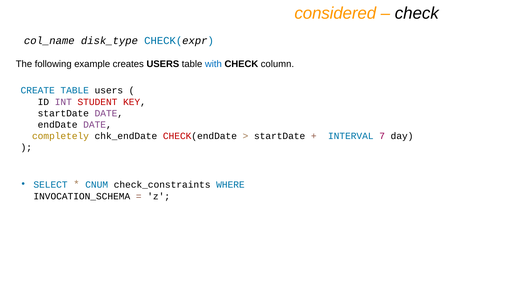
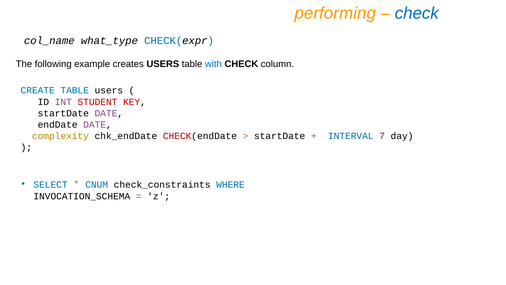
considered: considered -> performing (335, 13)
check colour: black -> blue (417, 13)
disk_type: disk_type -> what_type (109, 41)
completely: completely -> complexity (60, 136)
